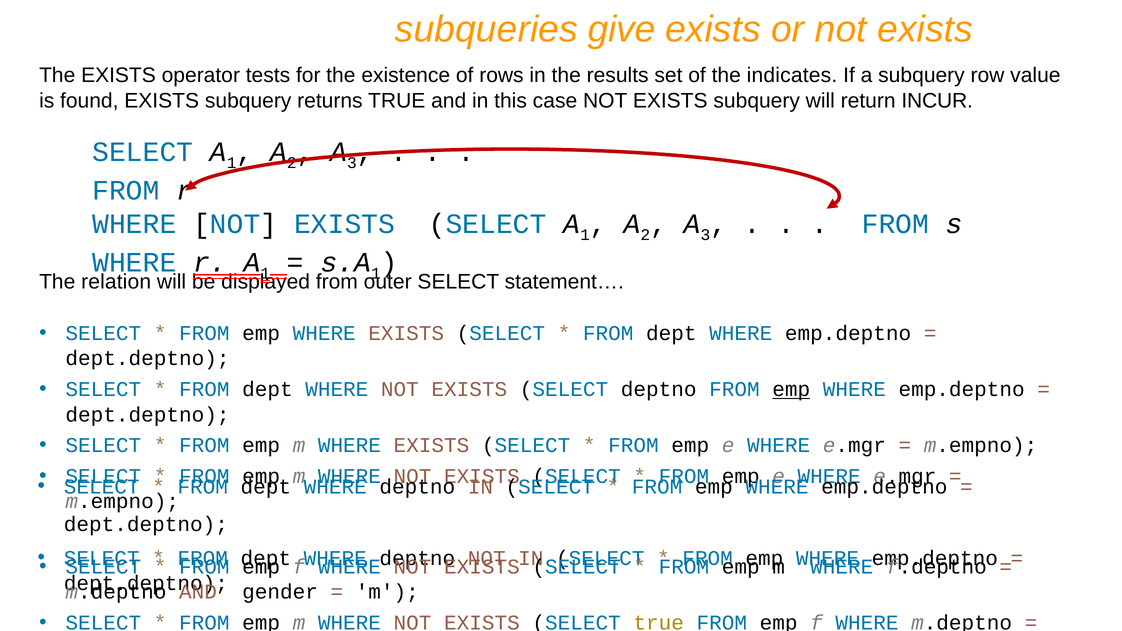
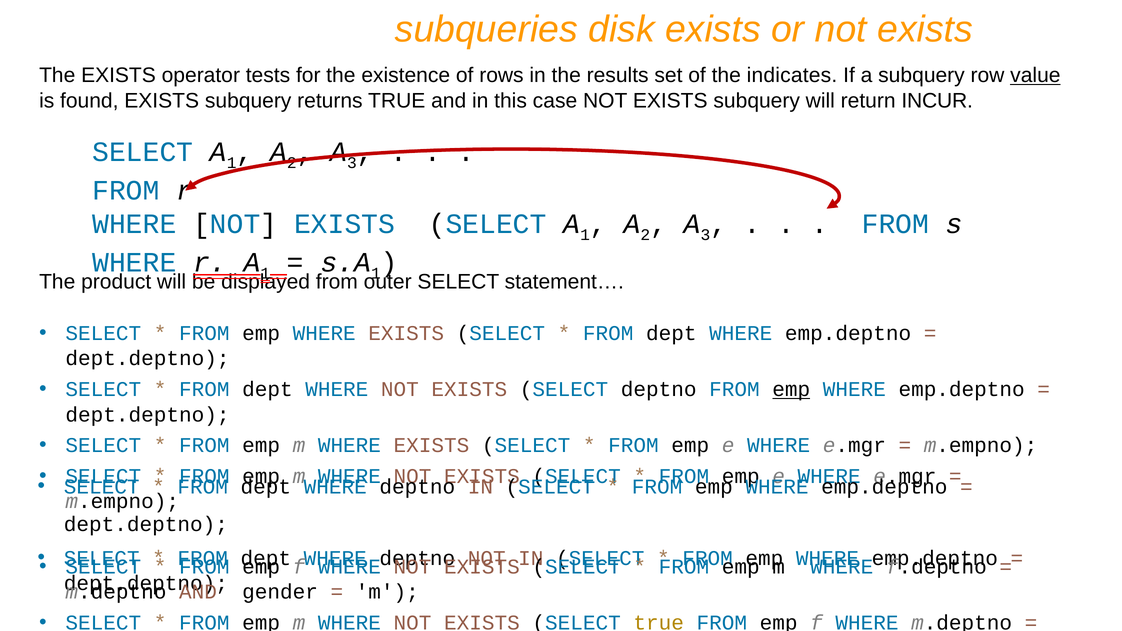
give: give -> disk (622, 29)
value underline: none -> present (1035, 75)
relation: relation -> product (116, 282)
